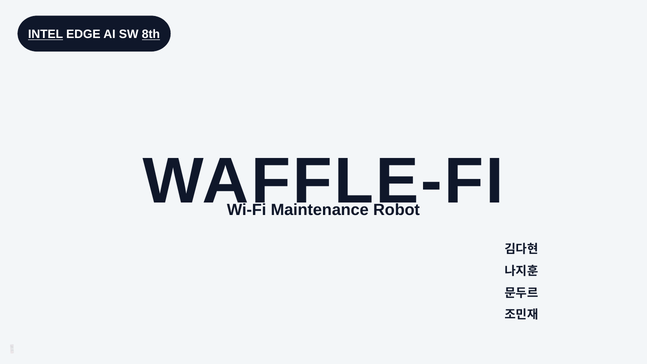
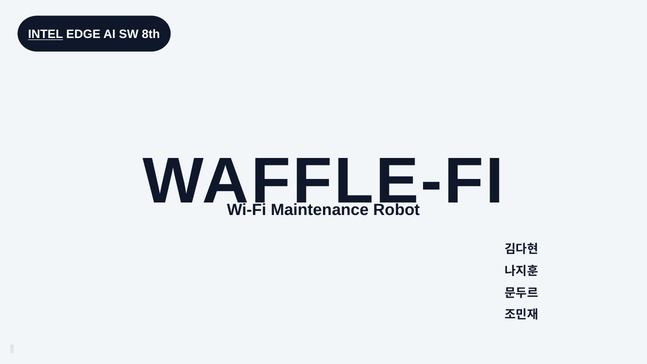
8th underline: present -> none (151, 34)
